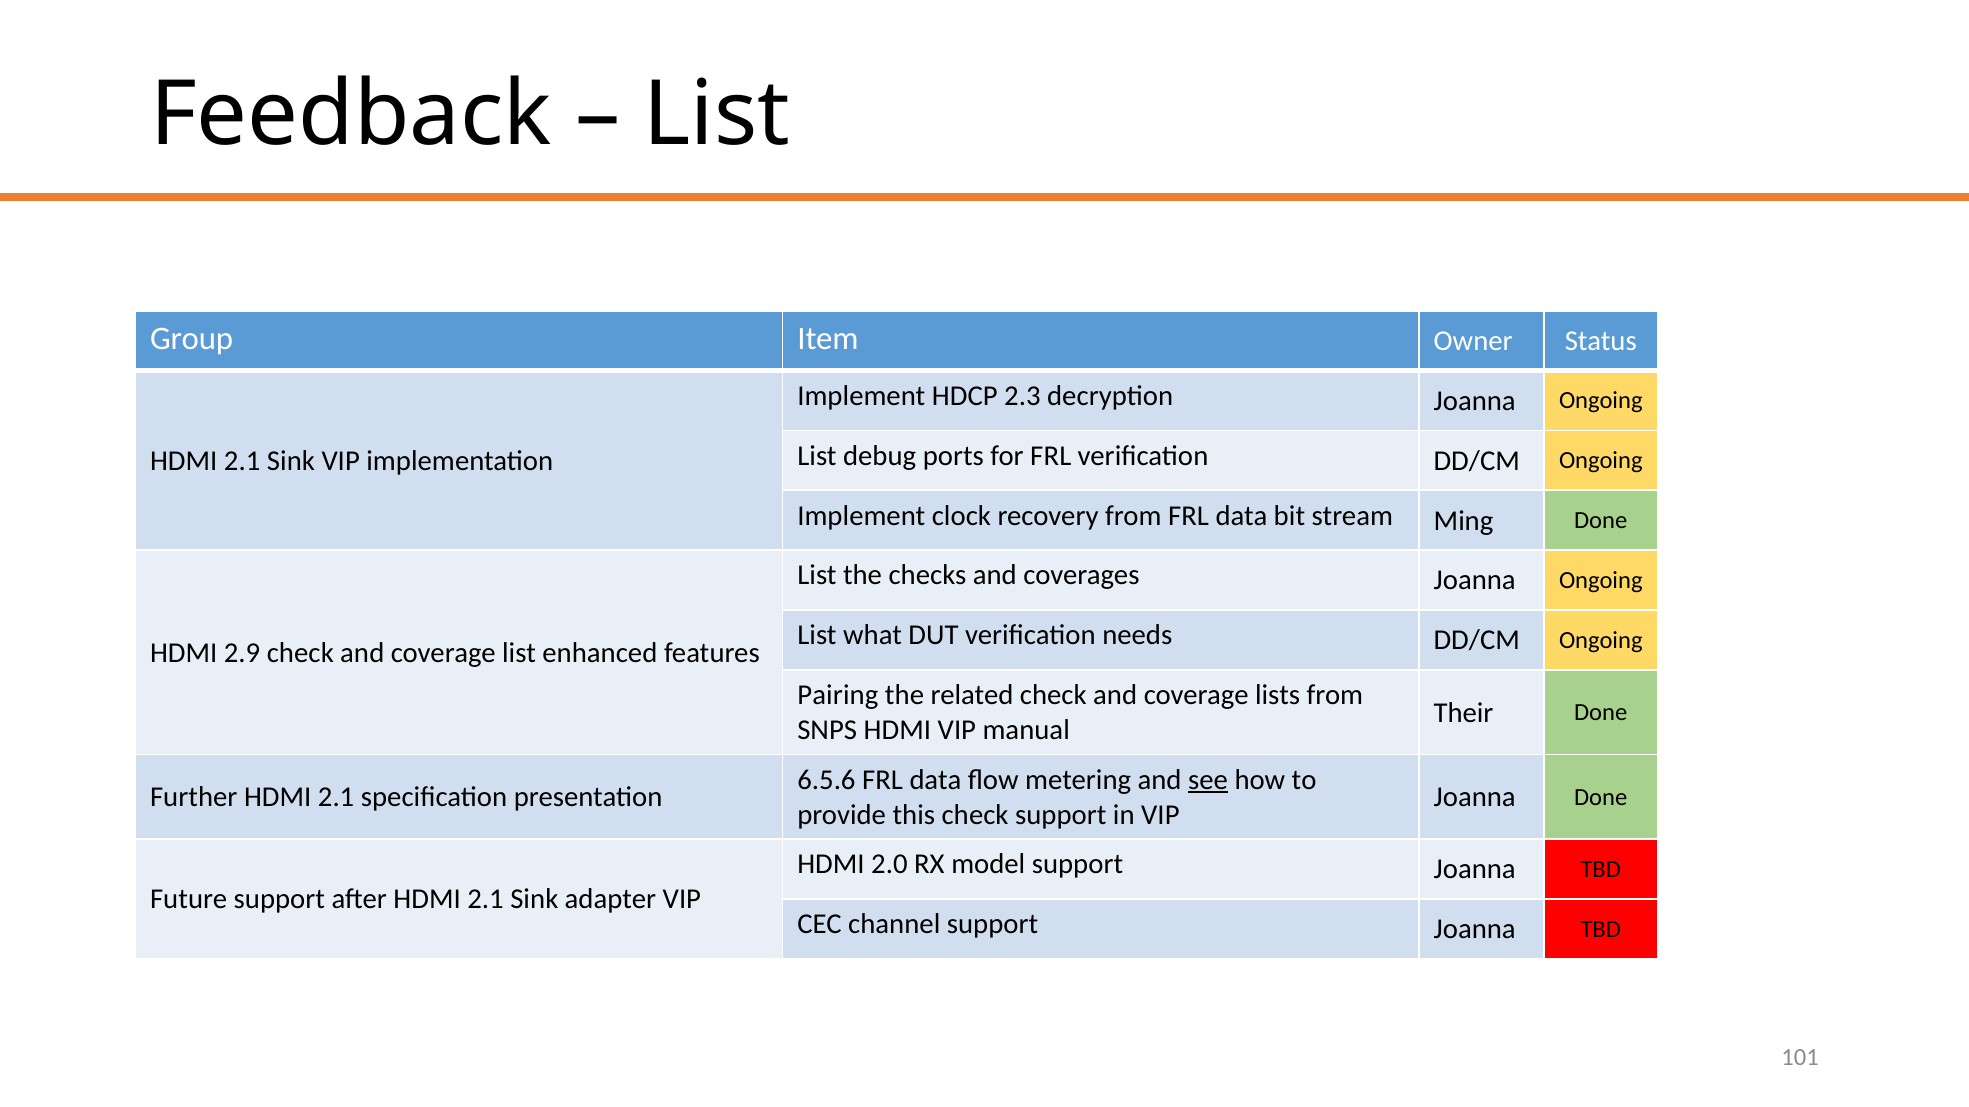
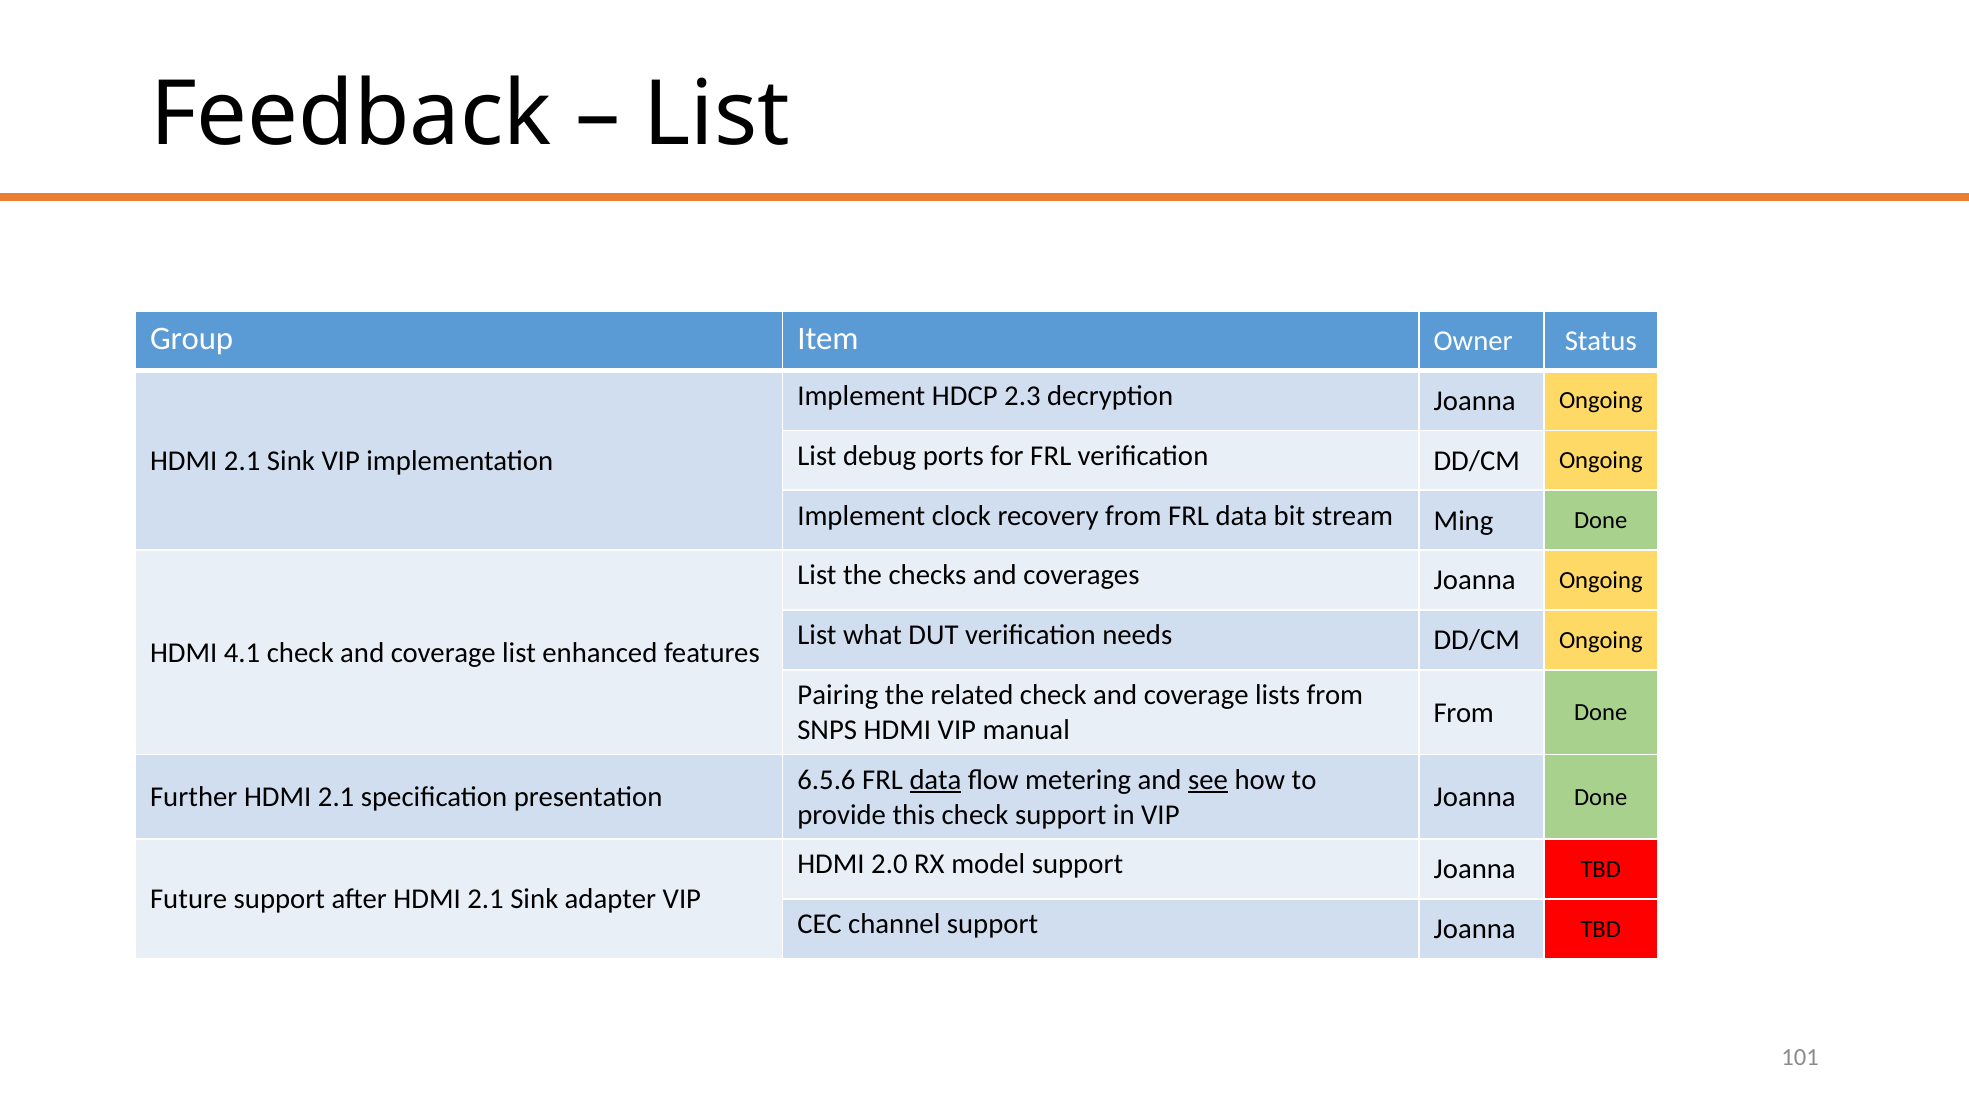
2.9: 2.9 -> 4.1 (242, 653)
Their: Their -> From (1464, 713)
data underline: none -> present (935, 780)
